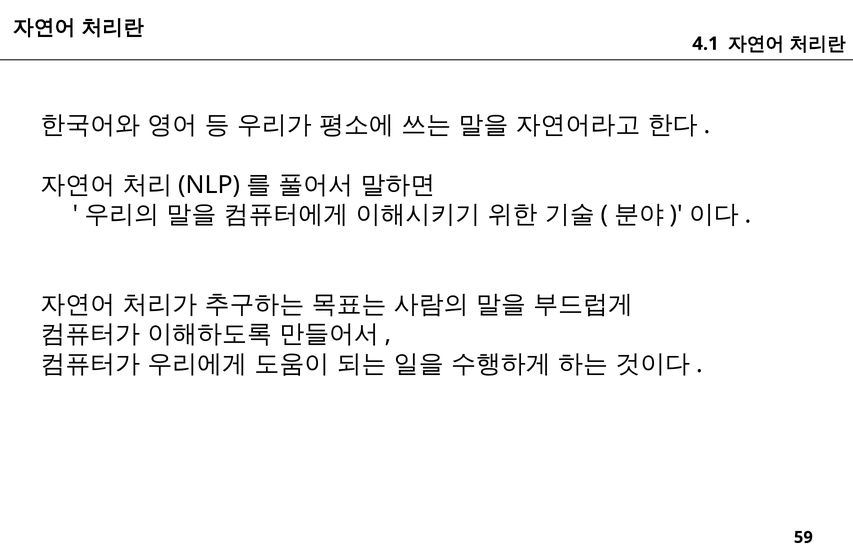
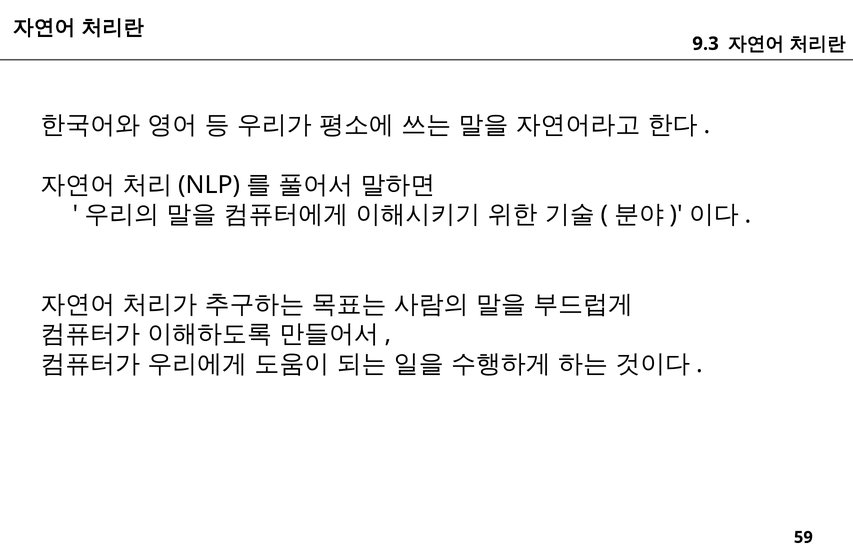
4.1: 4.1 -> 9.3 (706, 44)
